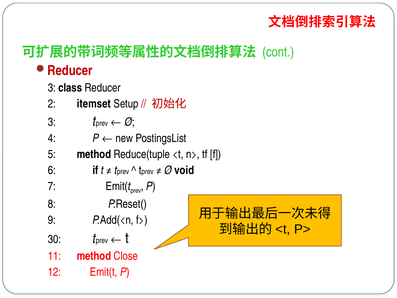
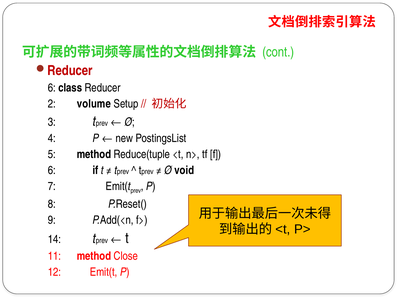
3: 3 -> 6 (52, 88)
itemset: itemset -> volume (94, 104)
30: 30 -> 14 (54, 239)
